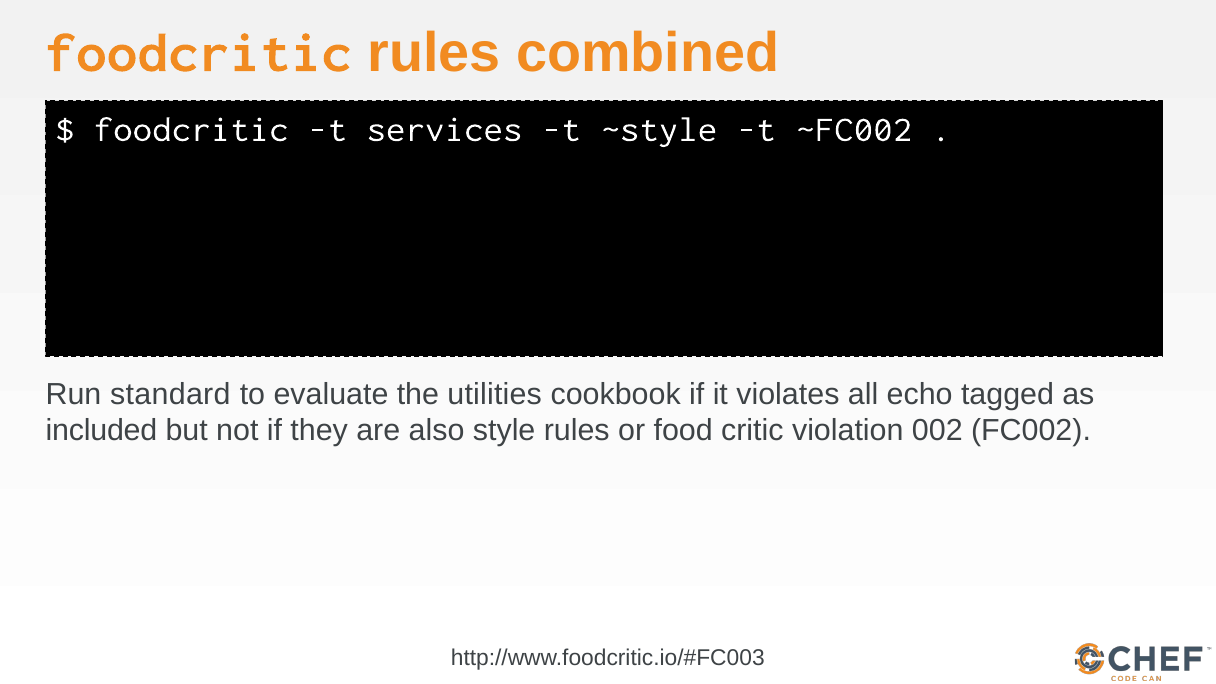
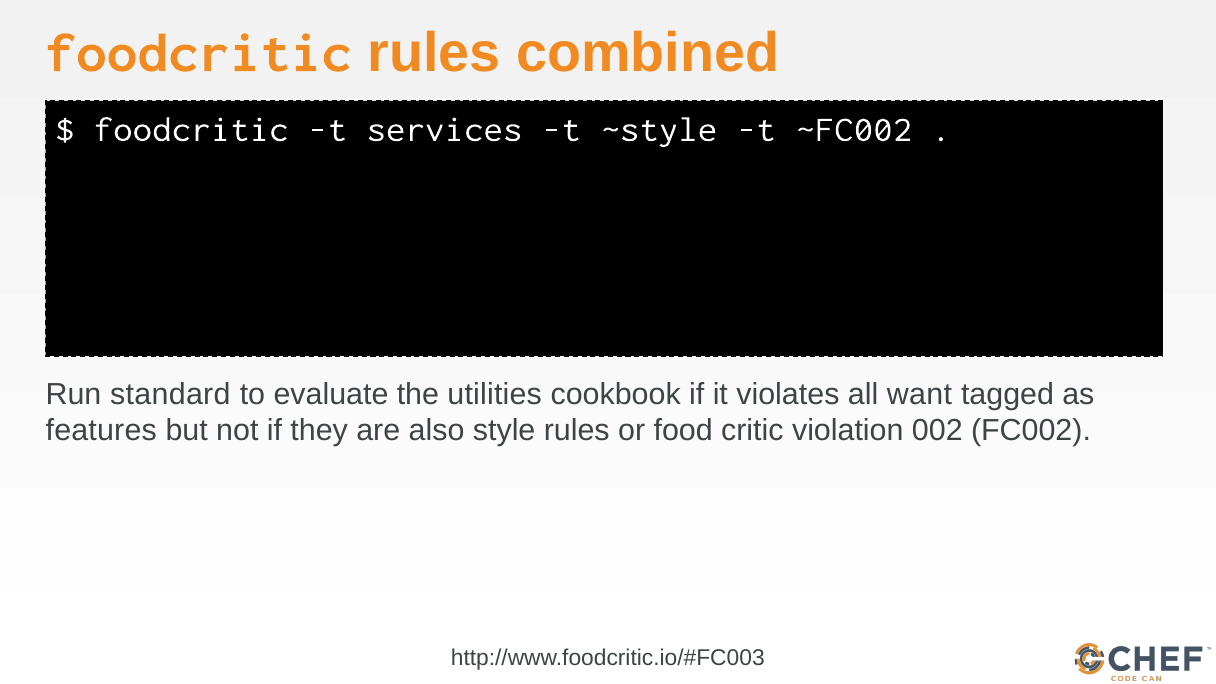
echo: echo -> want (919, 394)
included: included -> features (101, 431)
